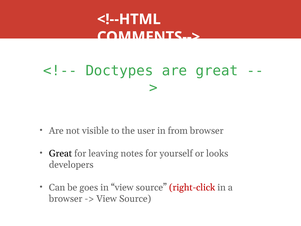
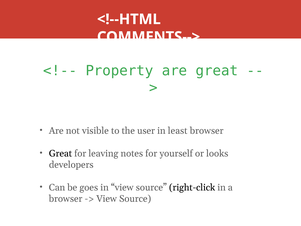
Doctypes: Doctypes -> Property (119, 71)
from: from -> least (178, 131)
right-click colour: red -> black (192, 187)
